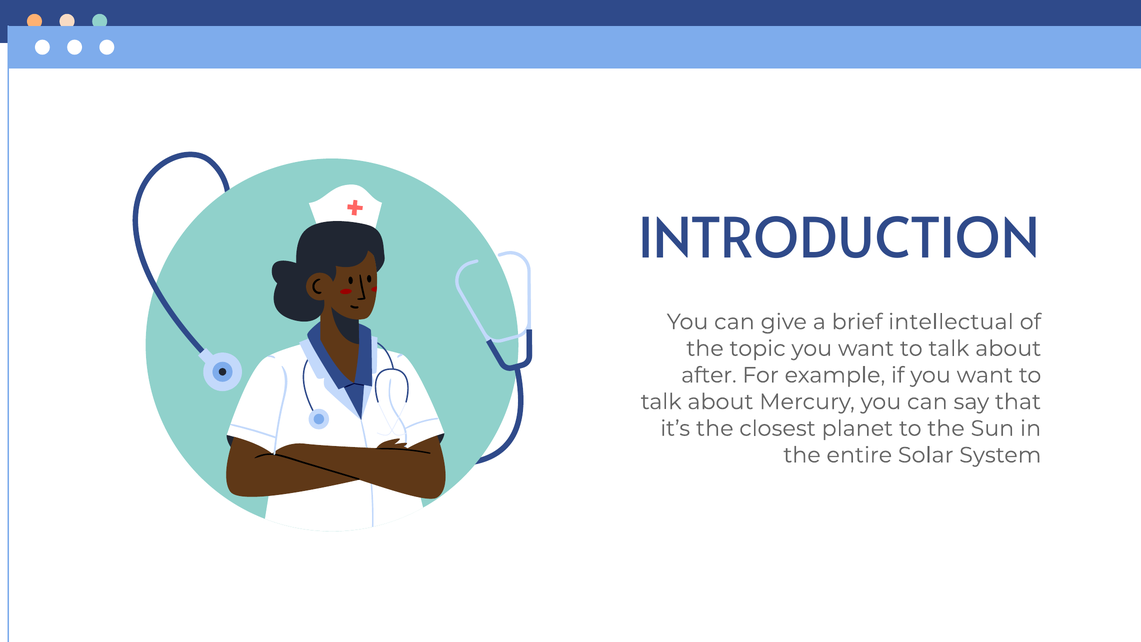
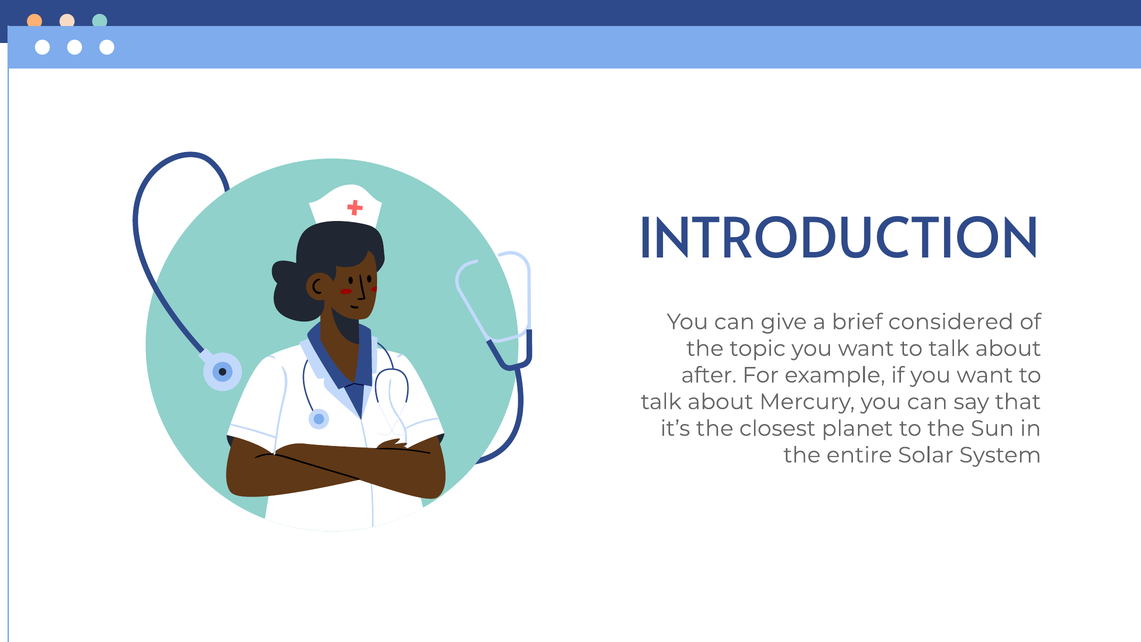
intellectual: intellectual -> considered (951, 322)
